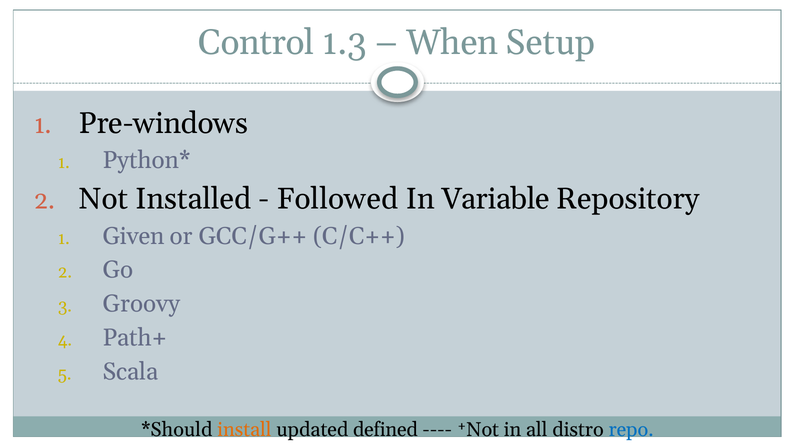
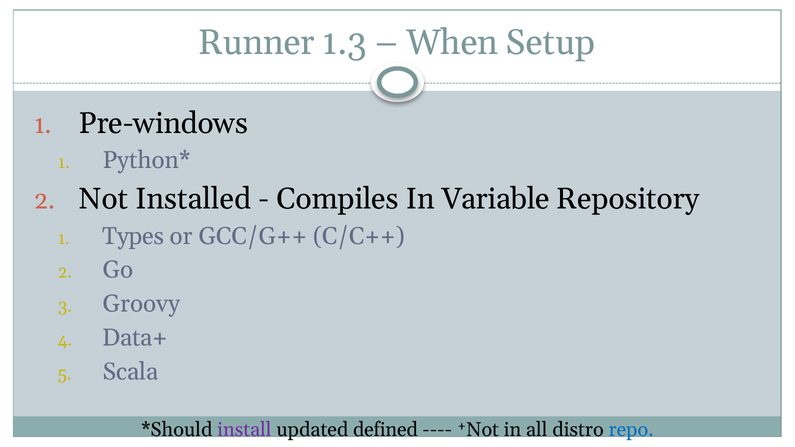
Control: Control -> Runner (256, 42)
Followed: Followed -> Compiles (338, 199)
Given: Given -> Types (133, 236)
Path+: Path+ -> Data+ (135, 338)
install colour: orange -> purple (244, 430)
